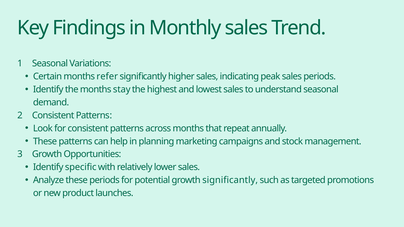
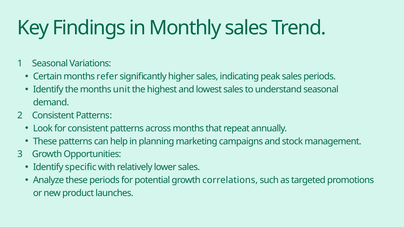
stay: stay -> unit (122, 90)
growth significantly: significantly -> correlations (230, 180)
